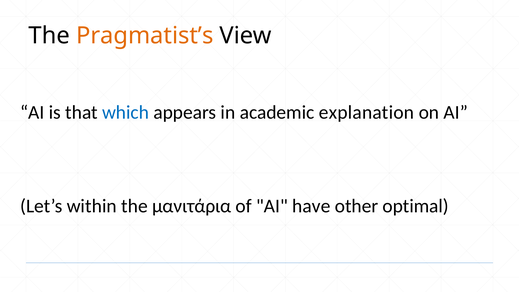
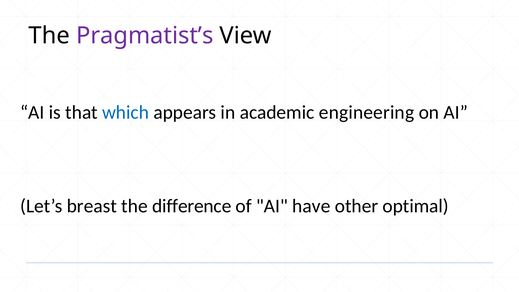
Pragmatist’s colour: orange -> purple (145, 35)
explanation: explanation -> engineering (367, 112)
within: within -> breast (92, 206)
μανιτάρια: μανιτάρια -> difference (192, 206)
